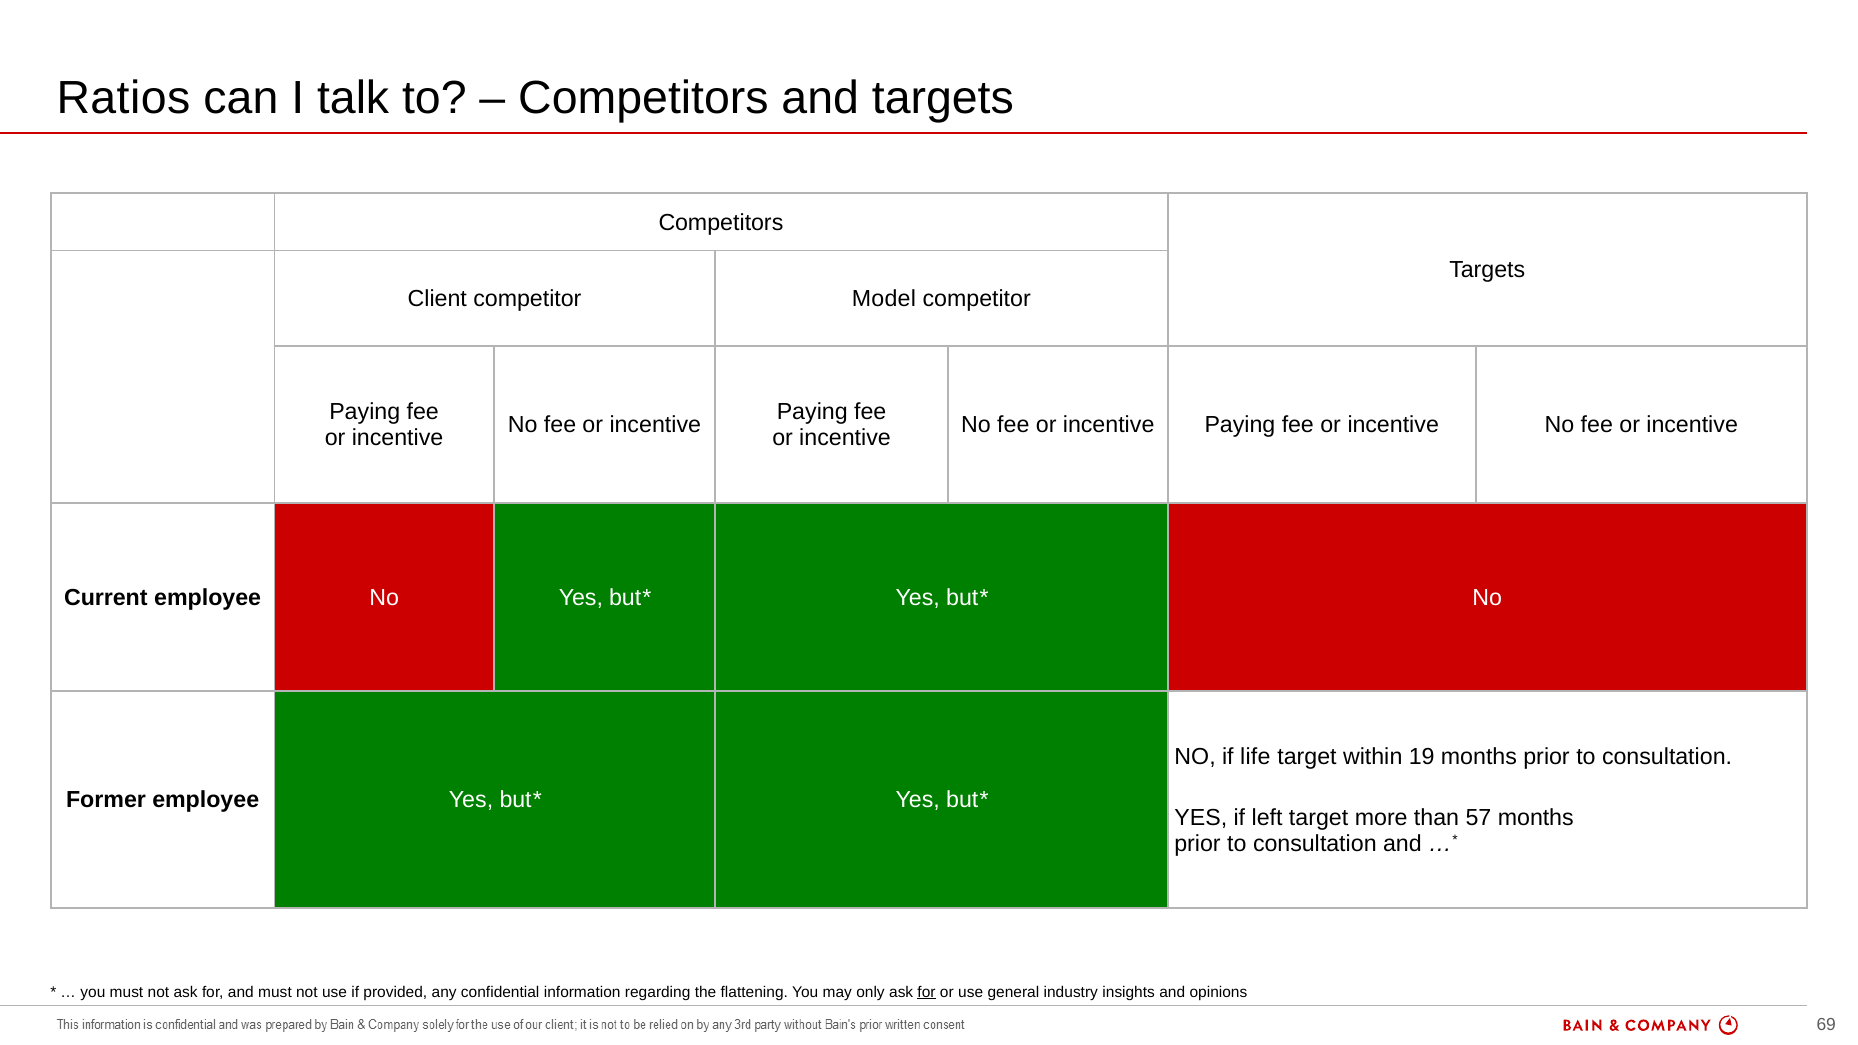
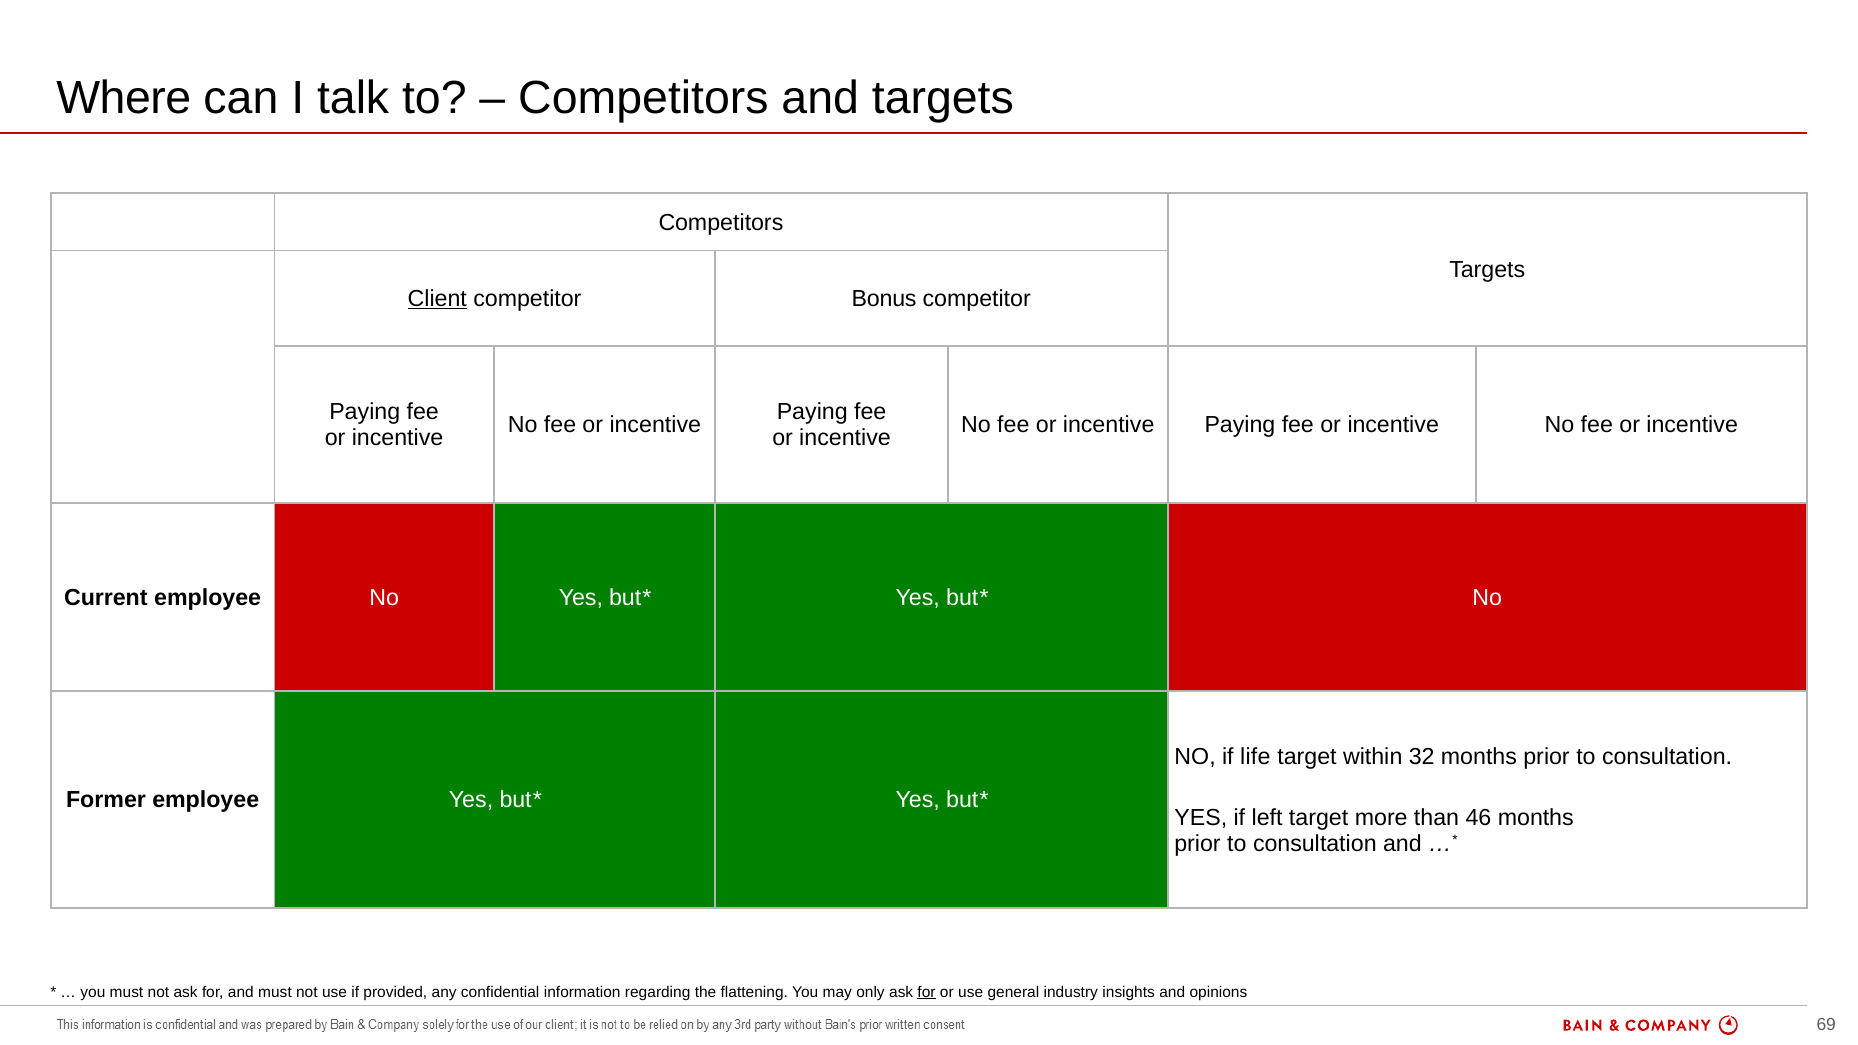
Ratios: Ratios -> Where (124, 98)
Client underline: none -> present (437, 299)
Model: Model -> Bonus (884, 299)
19: 19 -> 32 (1422, 757)
57: 57 -> 46 (1478, 818)
